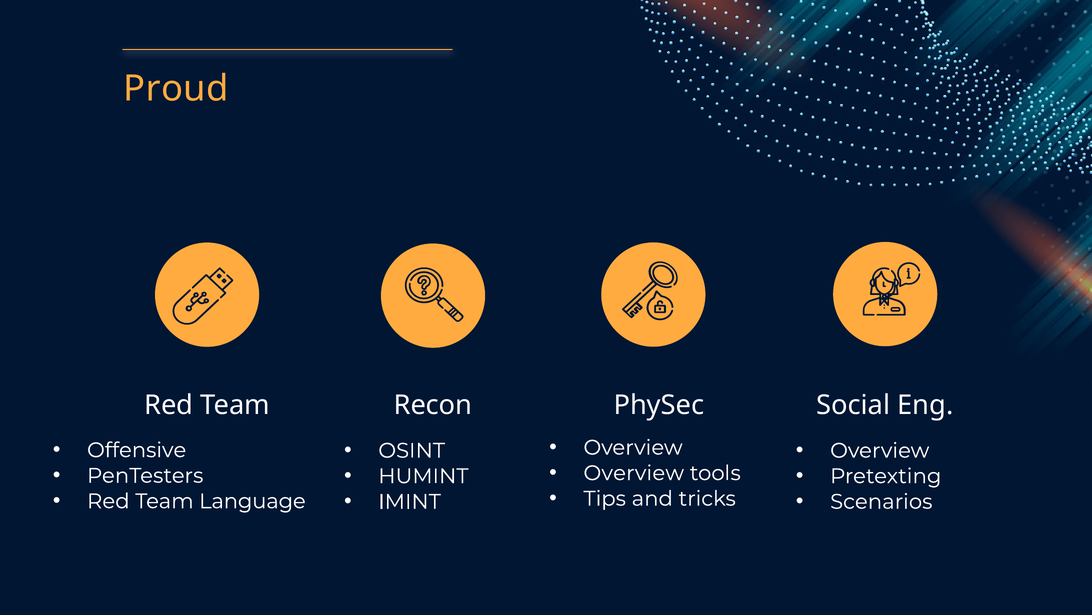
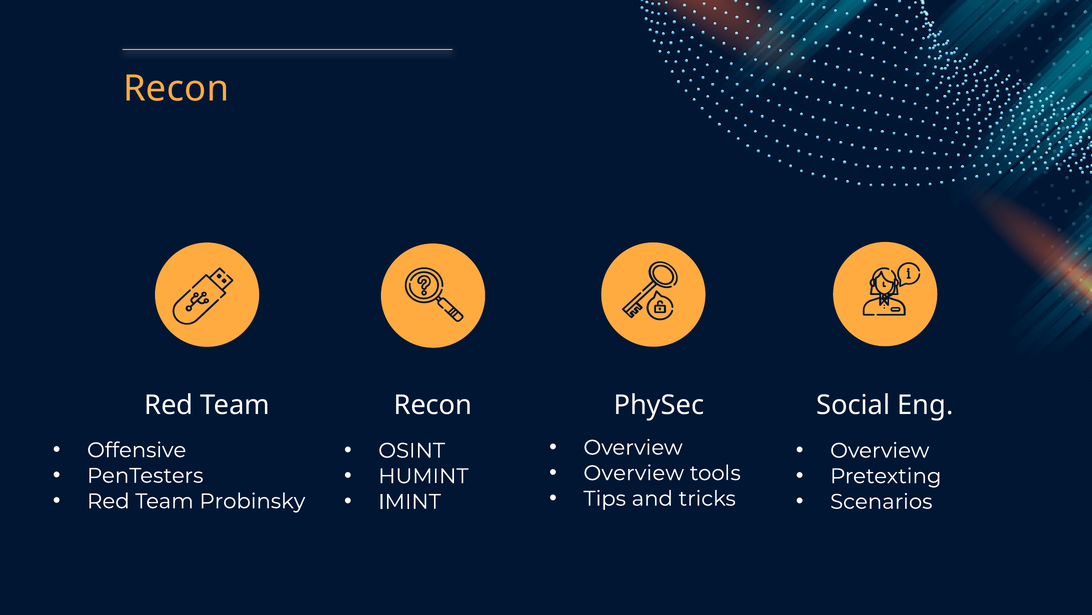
Proud: Proud -> Recon (176, 88)
Language: Language -> Probinsky (252, 501)
